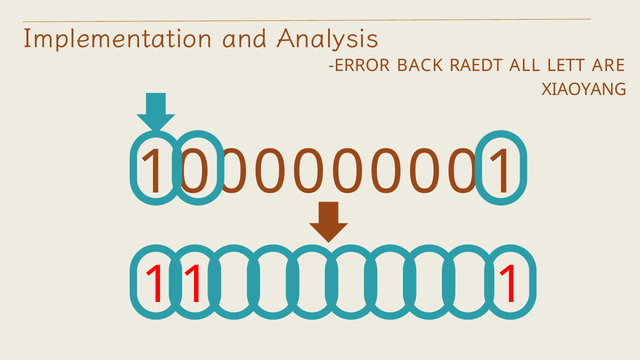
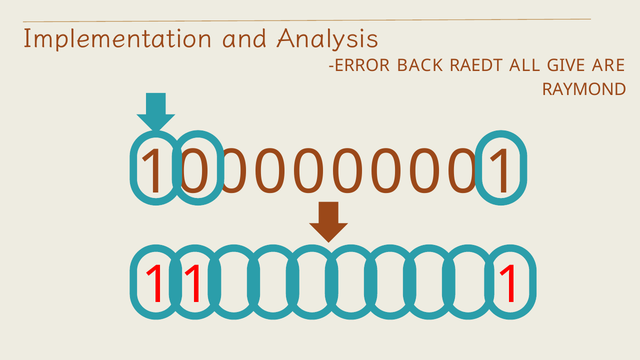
LETT: LETT -> GIVE (566, 66)
XIAOYANG: XIAOYANG -> RAYMOND (584, 90)
